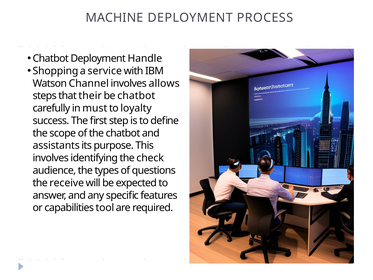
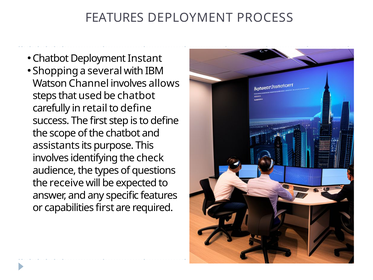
MACHINE: MACHINE -> FEATURES (115, 18)
Handle: Handle -> Instant (145, 58)
service: service -> several (105, 71)
their: their -> used (90, 96)
must: must -> retail (95, 108)
loyalty: loyalty -> define (136, 108)
capabilities tool: tool -> first (105, 208)
